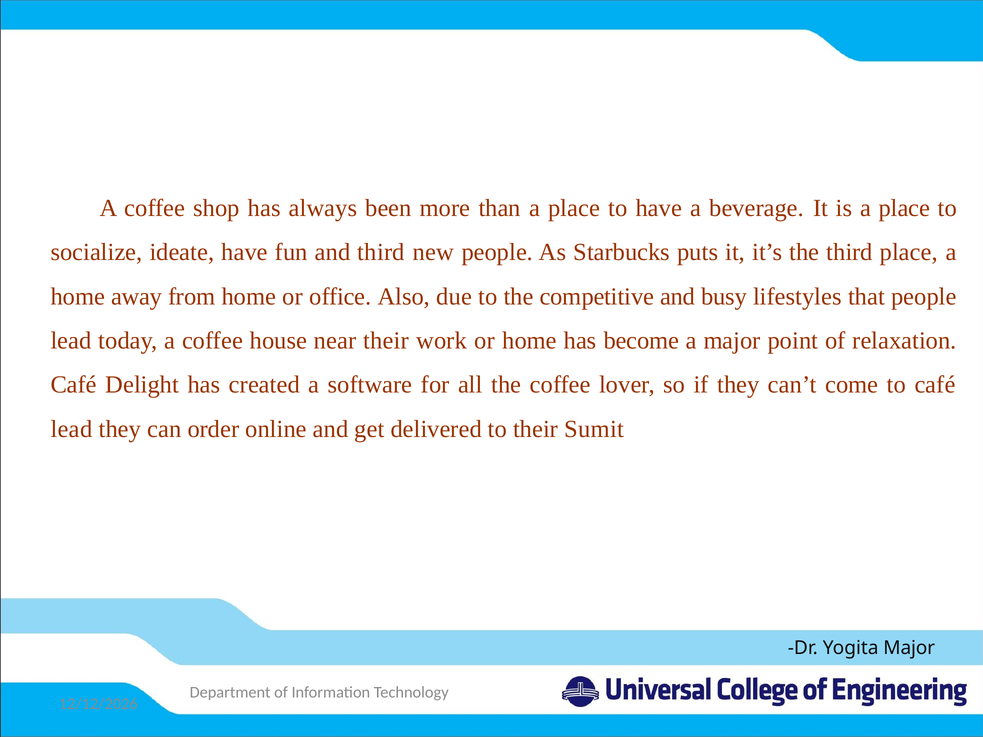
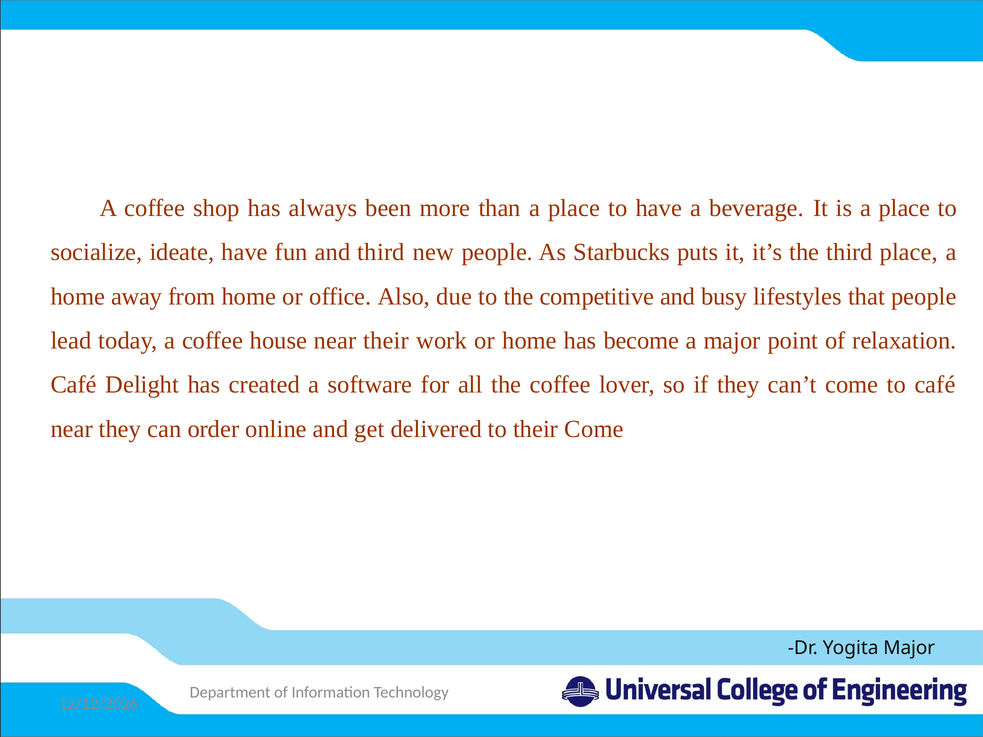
lead: lead -> near (72, 429)
their Sumit: Sumit -> Come (594, 429)
